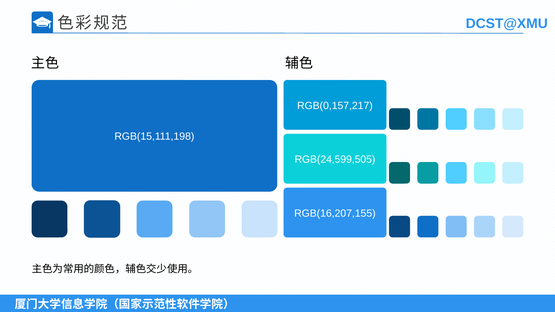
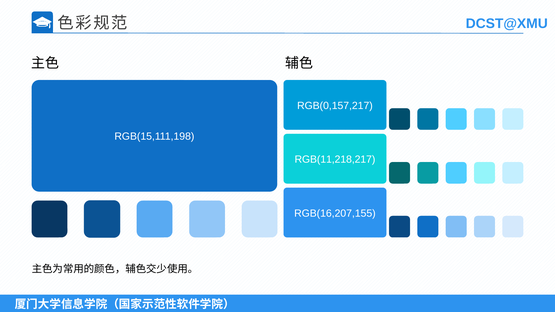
RGB(24,599,505: RGB(24,599,505 -> RGB(11,218,217 (335, 160)
